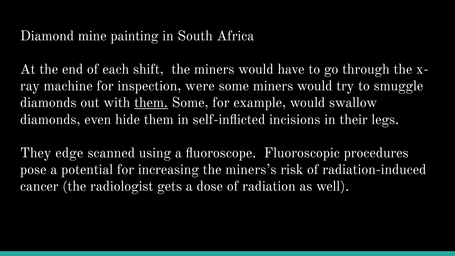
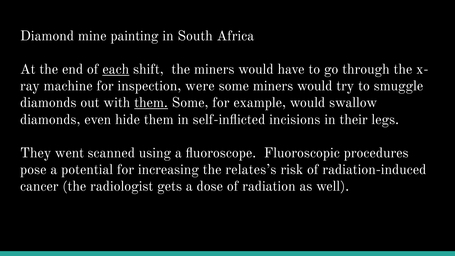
each underline: none -> present (116, 69)
edge: edge -> went (69, 153)
miners’s: miners’s -> relates’s (251, 169)
